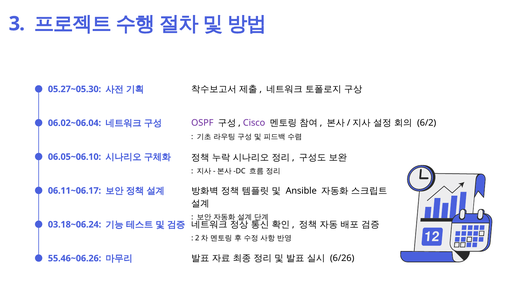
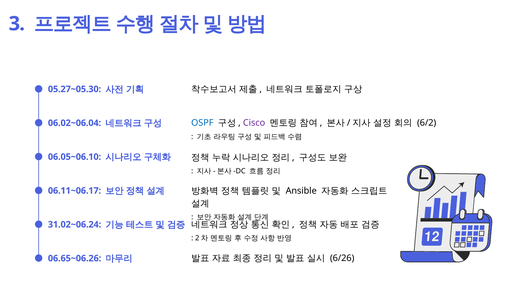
OSPF colour: purple -> blue (202, 123)
03.18~06.24: 03.18~06.24 -> 31.02~06.24 (75, 224)
55.46~06.26: 55.46~06.26 -> 06.65~06.26 (75, 258)
